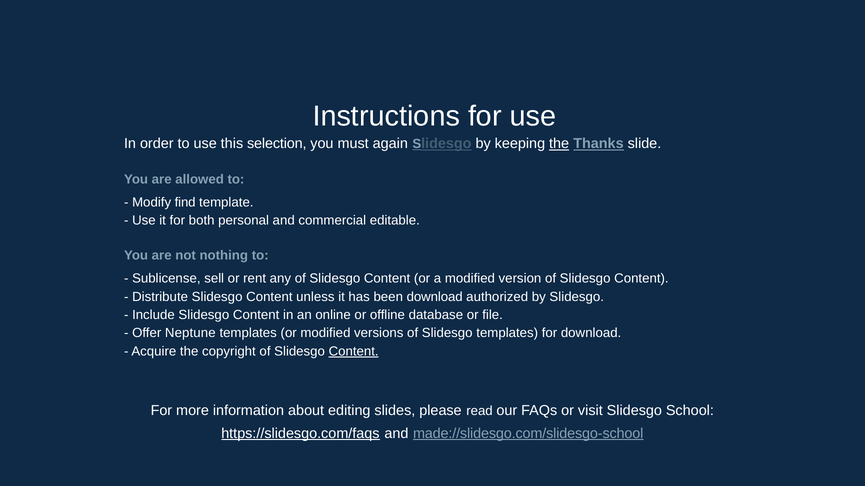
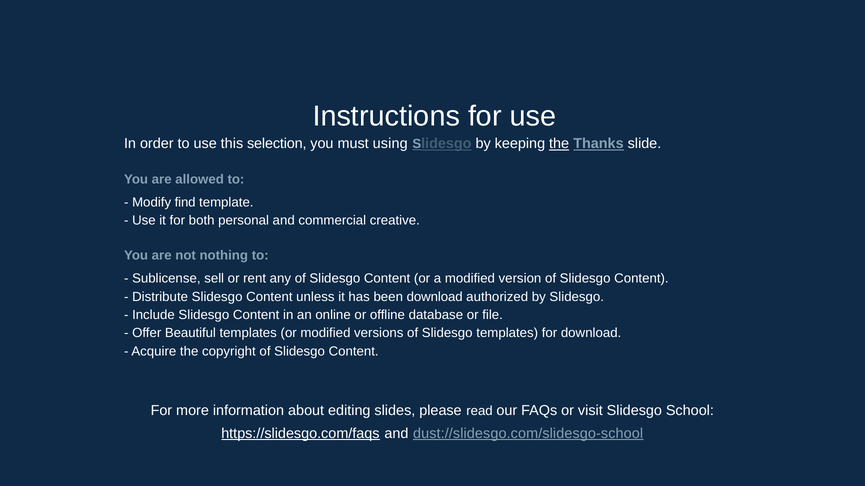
again: again -> using (390, 144)
editable: editable -> creative (395, 221)
Neptune: Neptune -> Beautiful (190, 334)
Content underline: present -> none (354, 352)
made://slidesgo.com/slidesgo-school: made://slidesgo.com/slidesgo-school -> dust://slidesgo.com/slidesgo-school (528, 434)
